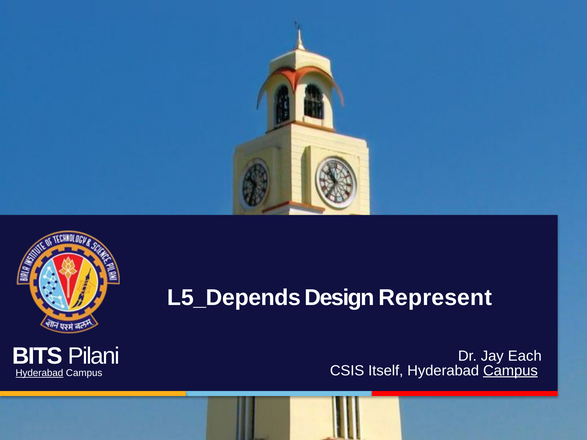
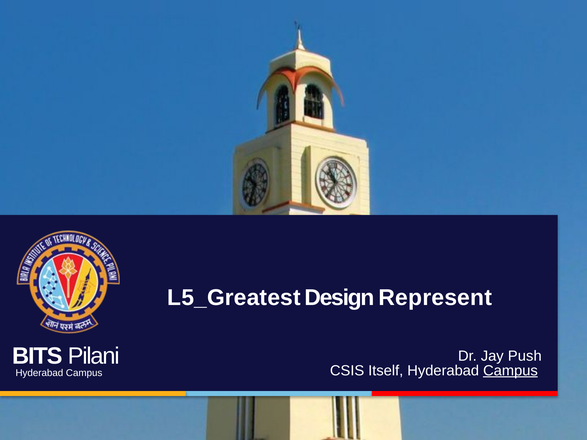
L5_Depends: L5_Depends -> L5_Greatest (234, 298)
Each: Each -> Push (525, 356)
Hyderabad underline: present -> none (39, 373)
